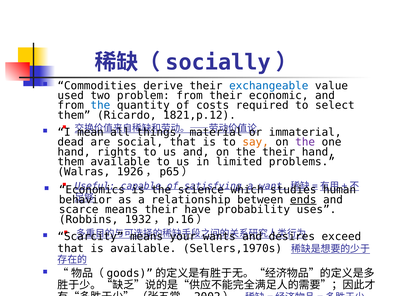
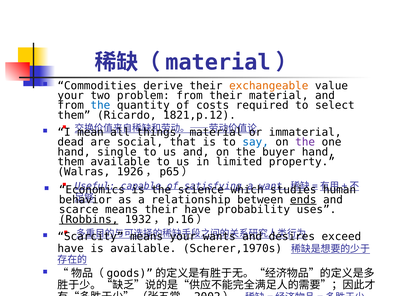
socially: socially -> material (218, 62)
exchangeable colour: blue -> orange (269, 86)
used: used -> your (71, 95)
their economic: economic -> material (279, 95)
say colour: orange -> blue (256, 142)
rights: rights -> single (117, 152)
the their: their -> buyer (279, 152)
problems: problems -> property (302, 162)
Robbins underline: none -> present (89, 219)
that: that -> have (71, 248)
Sellers,1970s: Sellers,1970s -> Scherer,1970s (232, 248)
